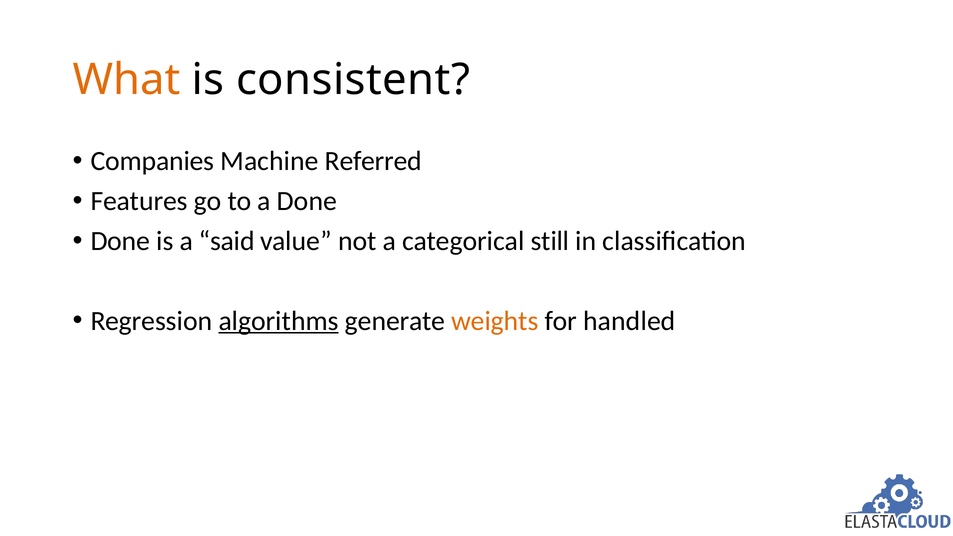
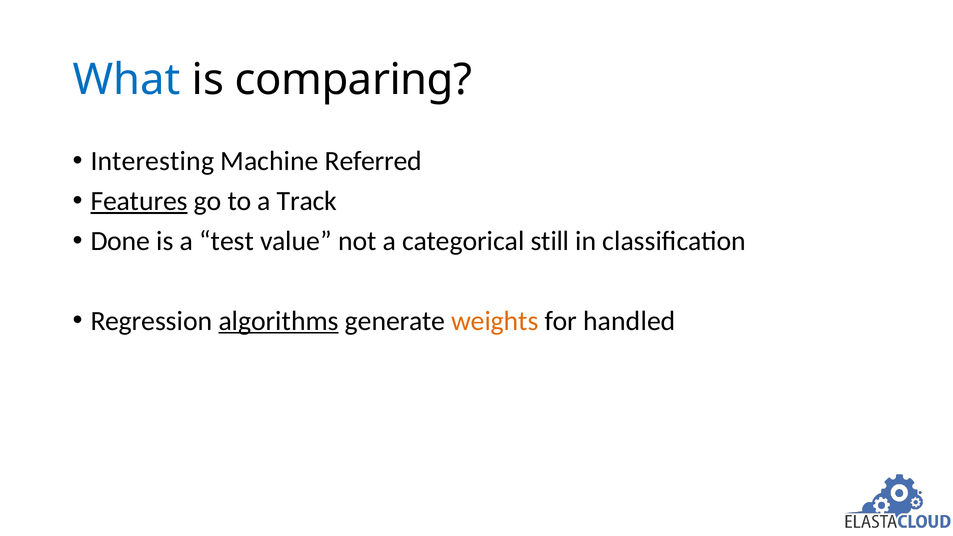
What colour: orange -> blue (127, 80)
consistent: consistent -> comparing (353, 80)
Companies: Companies -> Interesting (152, 161)
Features underline: none -> present (139, 201)
a Done: Done -> Track (307, 201)
said: said -> test (227, 241)
